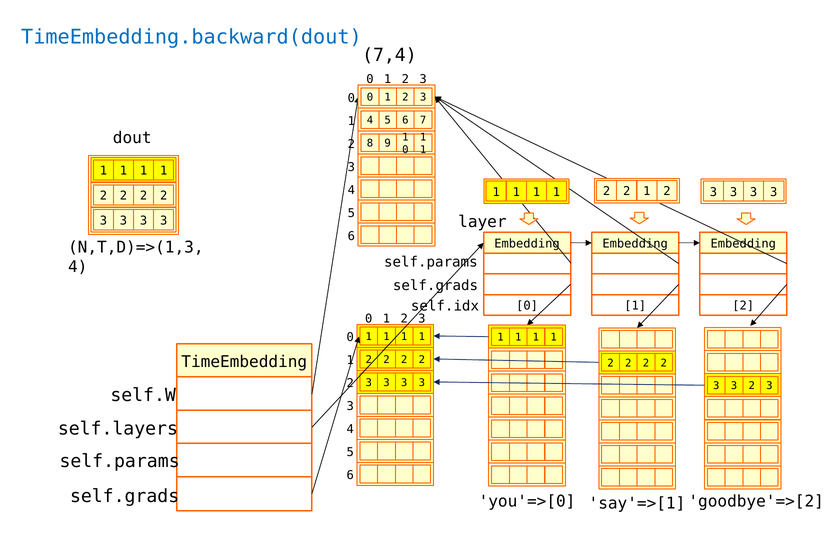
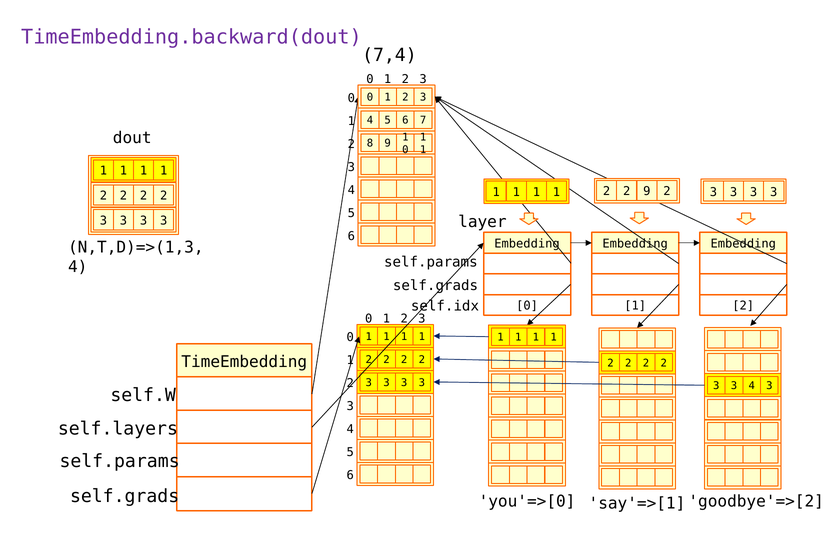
TimeEmbedding.backward(dout colour: blue -> purple (191, 37)
2 1: 1 -> 9 (647, 191)
3 3 2: 2 -> 4 (752, 386)
